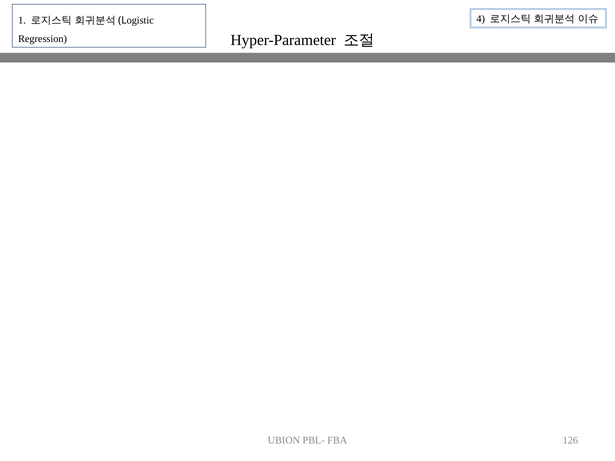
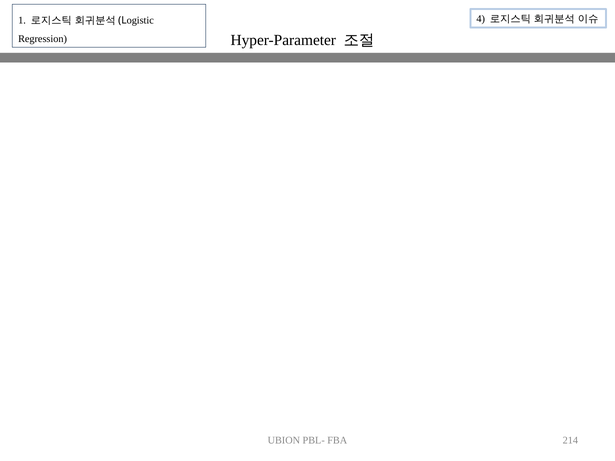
126: 126 -> 214 (570, 440)
